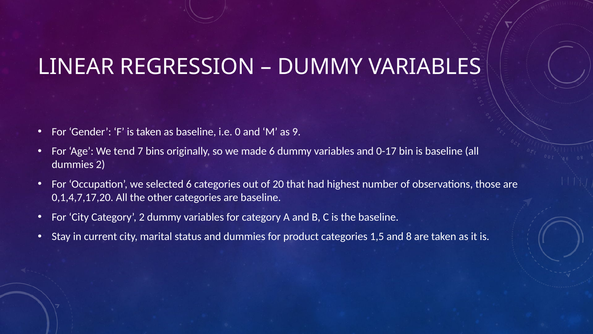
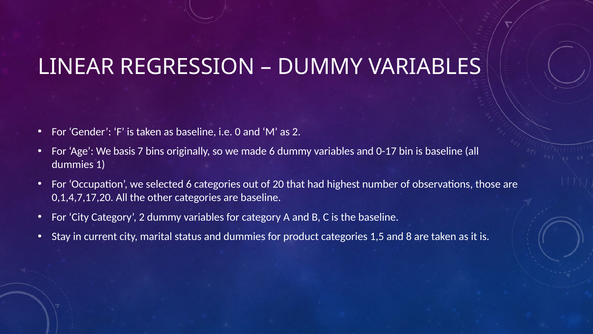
as 9: 9 -> 2 (296, 132)
tend: tend -> basis (124, 151)
dummies 2: 2 -> 1 (100, 164)
